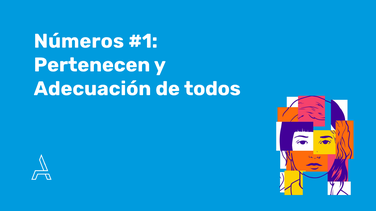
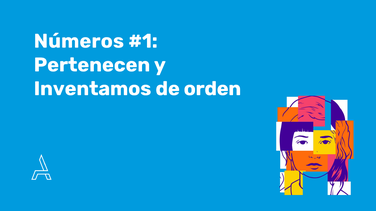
Adecuación: Adecuación -> Inventamos (93, 89)
todos: todos -> orden (212, 89)
